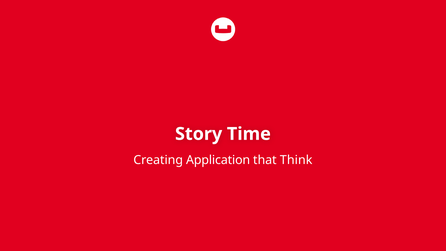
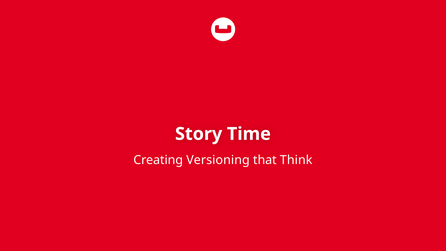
Application: Application -> Versioning (218, 160)
